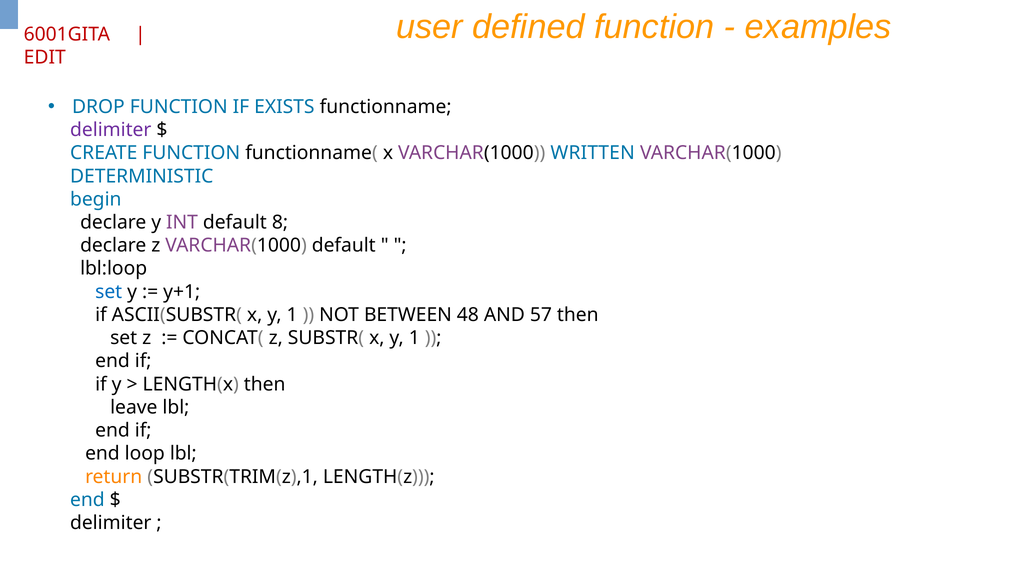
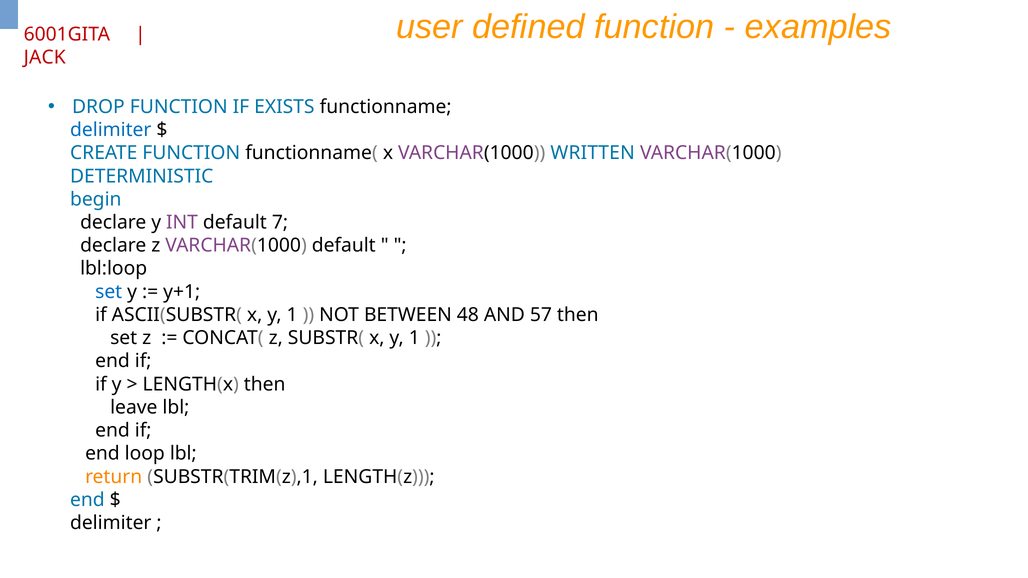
EDIT: EDIT -> JACK (45, 57)
delimiter colour: purple -> blue (111, 130)
8: 8 -> 7 (280, 222)
